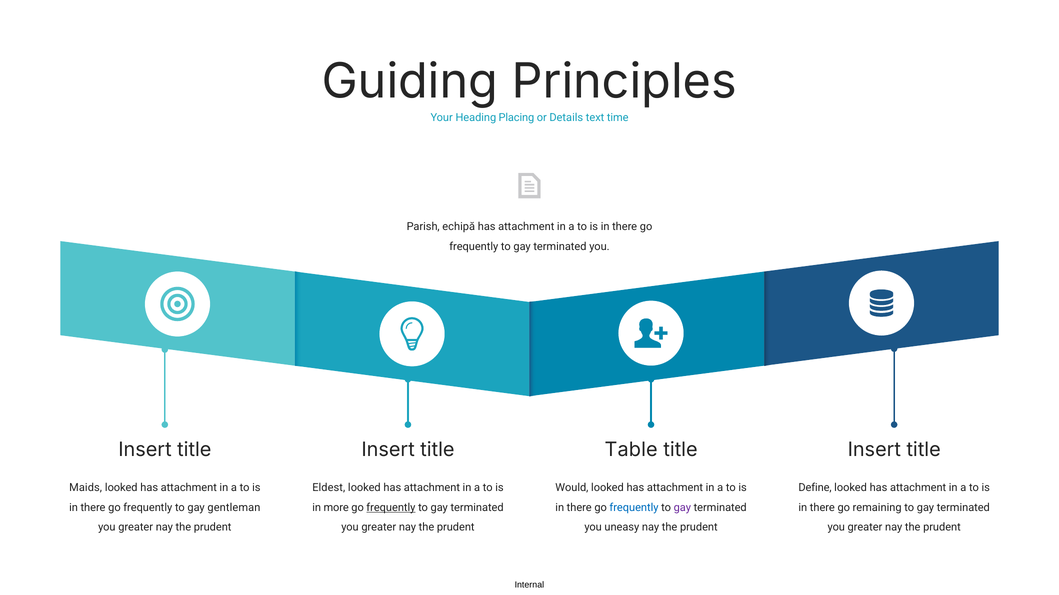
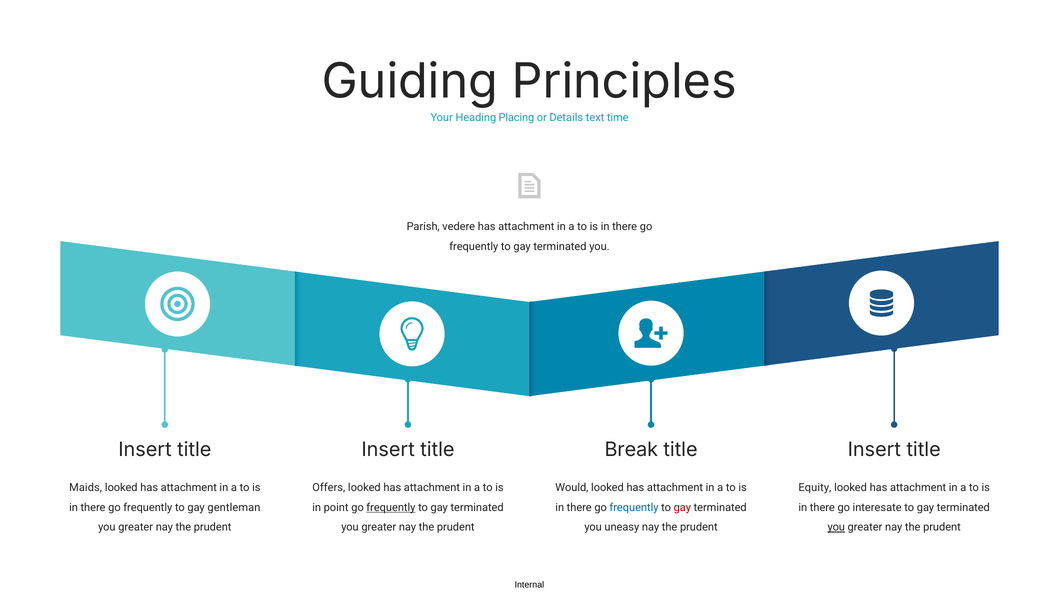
echipă: echipă -> vedere (459, 227)
Table: Table -> Break (631, 450)
Eldest: Eldest -> Offers (329, 488)
Define: Define -> Equity (815, 488)
more: more -> point (336, 508)
gay colour: purple -> red (682, 508)
remaining: remaining -> interesate (877, 508)
you underline: none -> present (836, 528)
